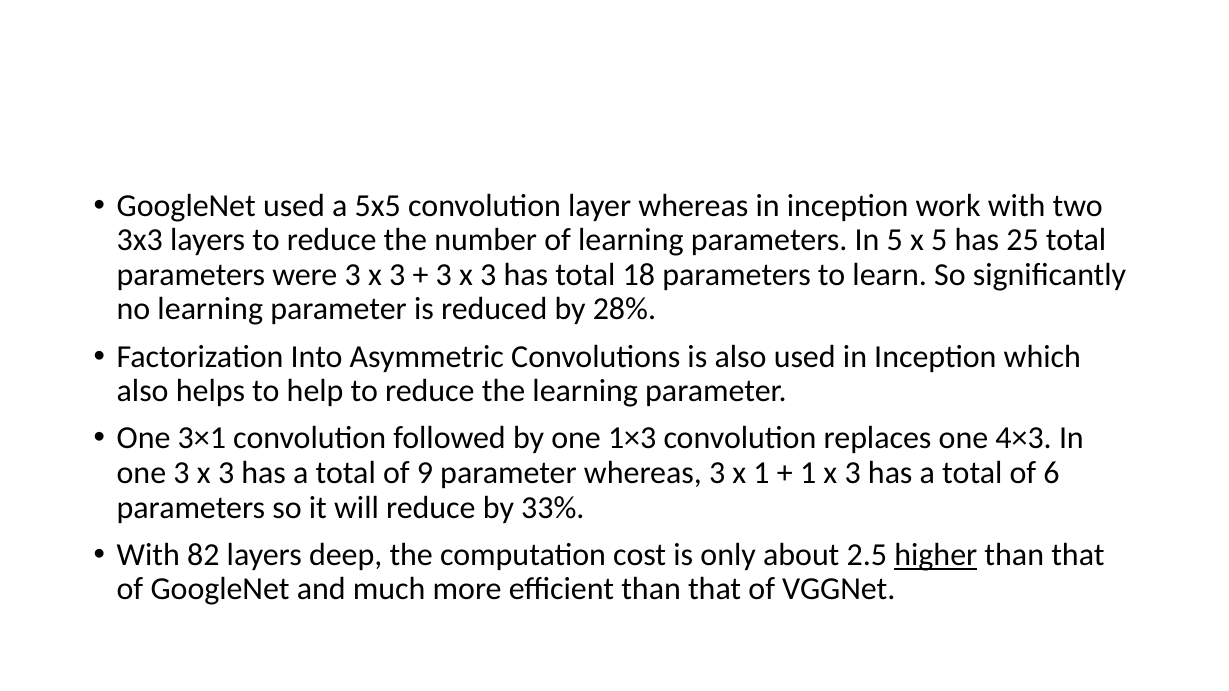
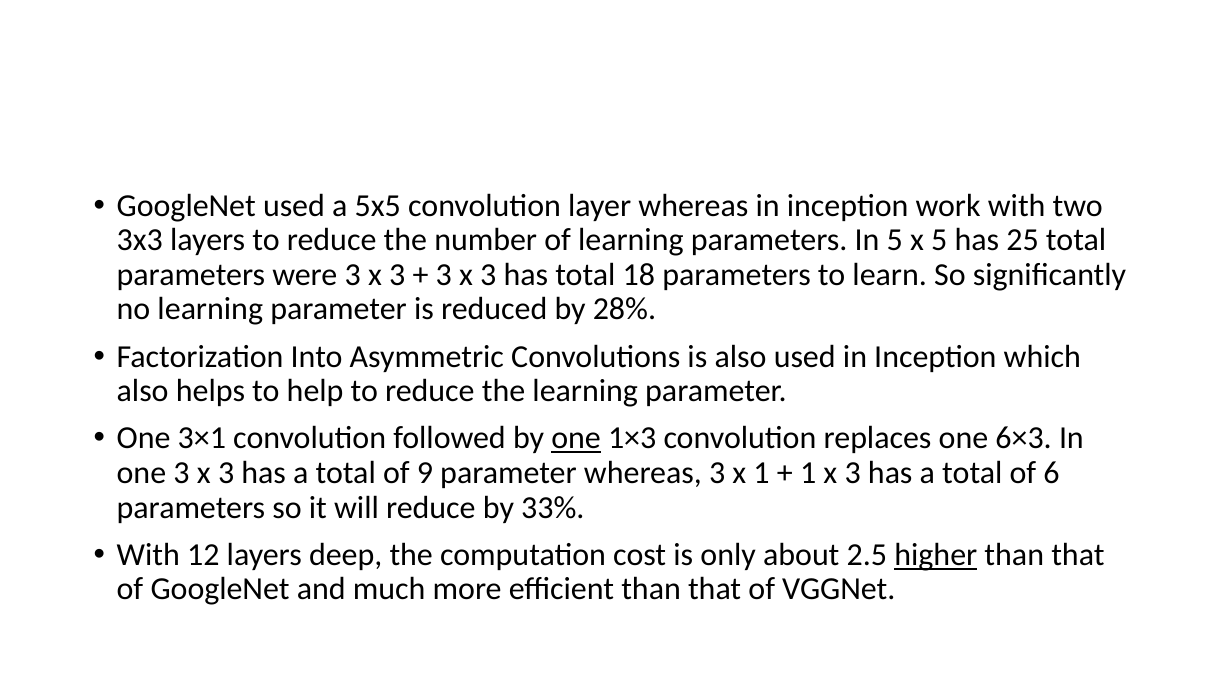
one underline: none -> present (576, 439)
4×3: 4×3 -> 6×3 (1024, 439)
82: 82 -> 12 (203, 555)
